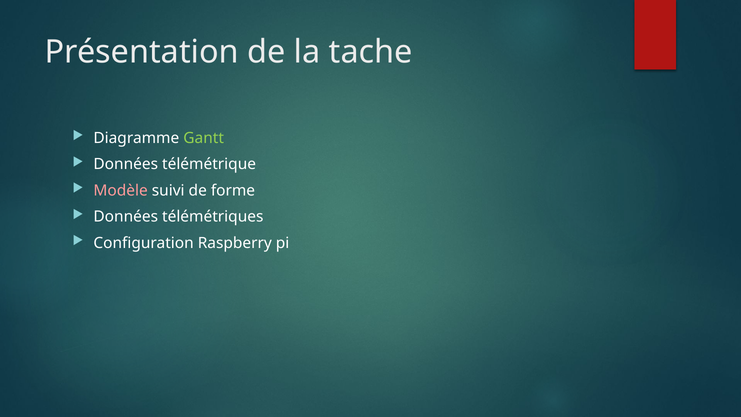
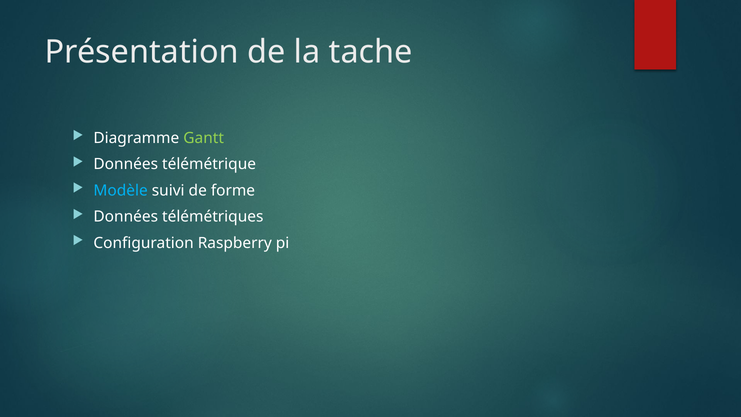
Modèle colour: pink -> light blue (121, 190)
